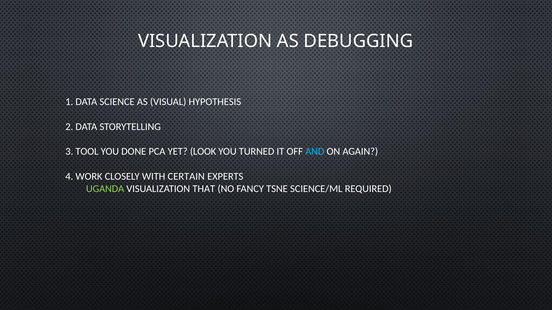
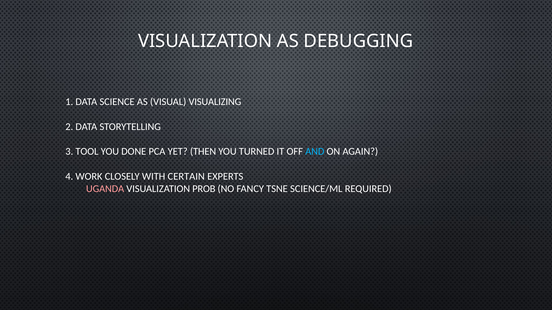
HYPOTHESIS: HYPOTHESIS -> VISUALIZING (215, 102)
LOOK: LOOK -> THEN (203, 152)
UGANDA colour: light green -> pink (105, 189)
THAT: THAT -> PROB (204, 189)
